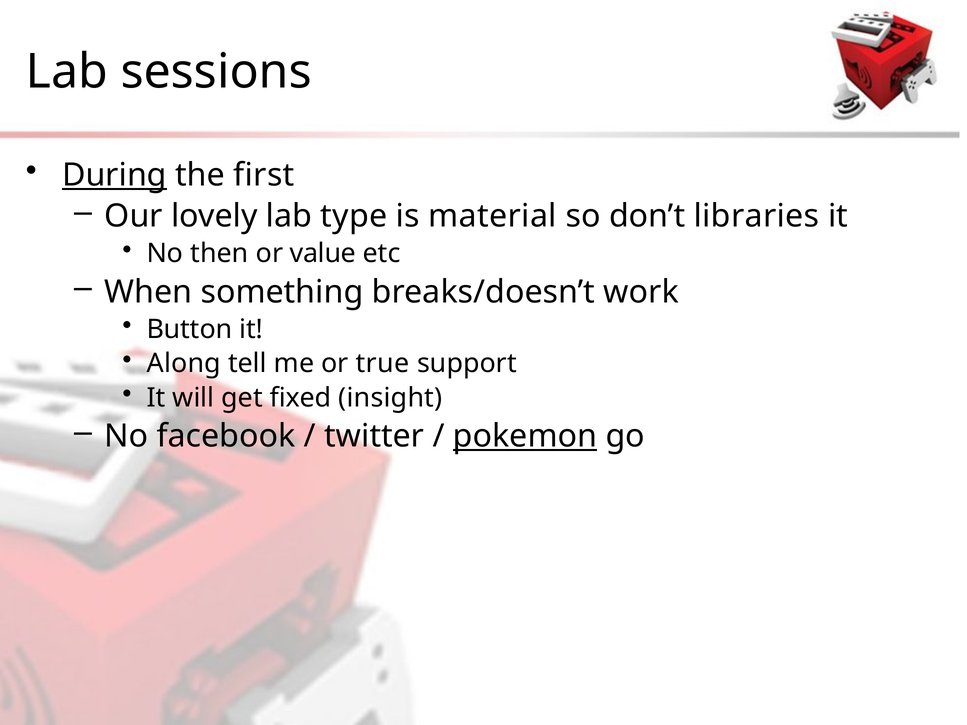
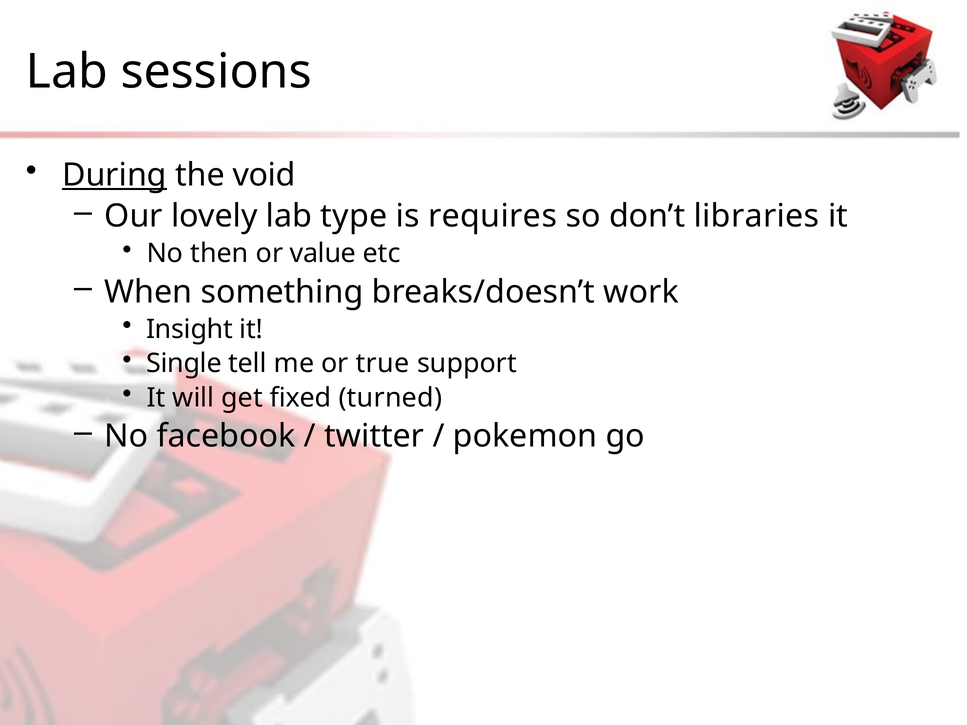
first: first -> void (264, 175)
material: material -> requires (493, 216)
Button: Button -> Insight (190, 329)
Along: Along -> Single (184, 364)
insight: insight -> turned (390, 398)
pokemon underline: present -> none (525, 436)
